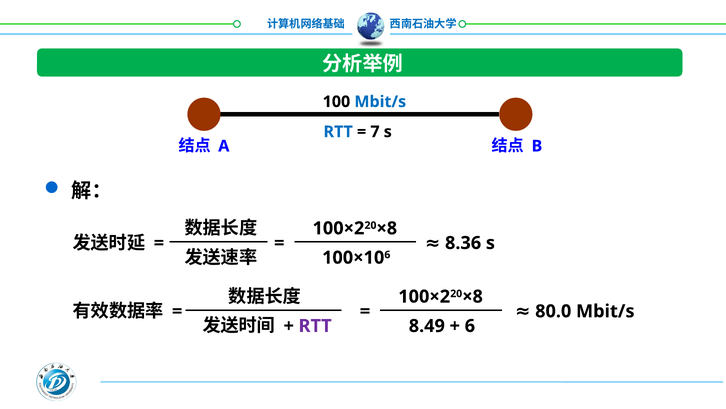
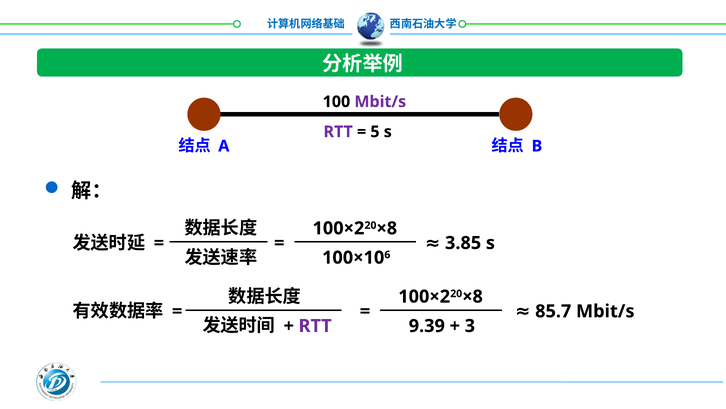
Mbit/s colour: blue -> purple (380, 102)
RTT colour: blue -> purple (338, 132)
7: 7 -> 5 (375, 132)
8.36: 8.36 -> 3.85 (463, 243)
80.0: 80.0 -> 85.7 (553, 311)
8.49: 8.49 -> 9.39 (427, 326)
6: 6 -> 3 (470, 326)
